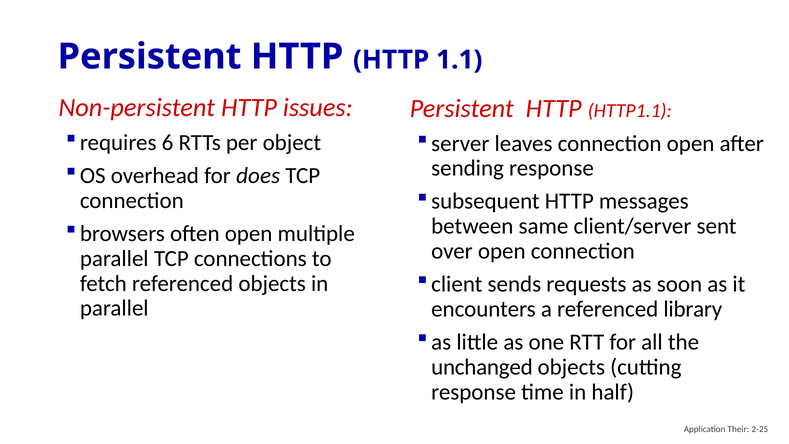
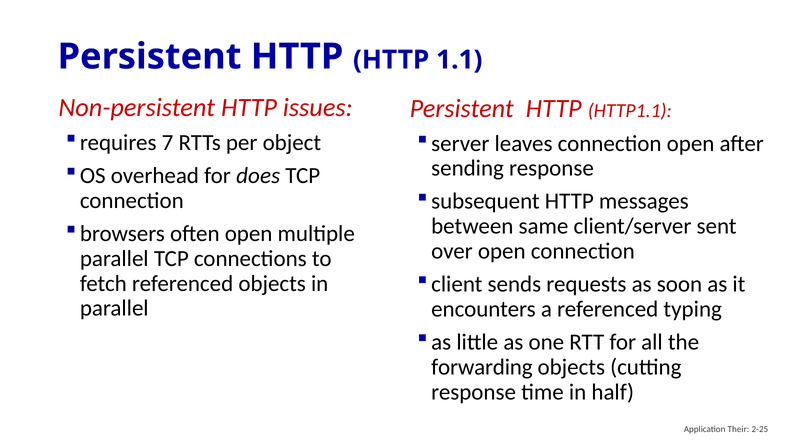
6: 6 -> 7 (168, 143)
library: library -> typing (693, 309)
unchanged: unchanged -> forwarding (482, 367)
